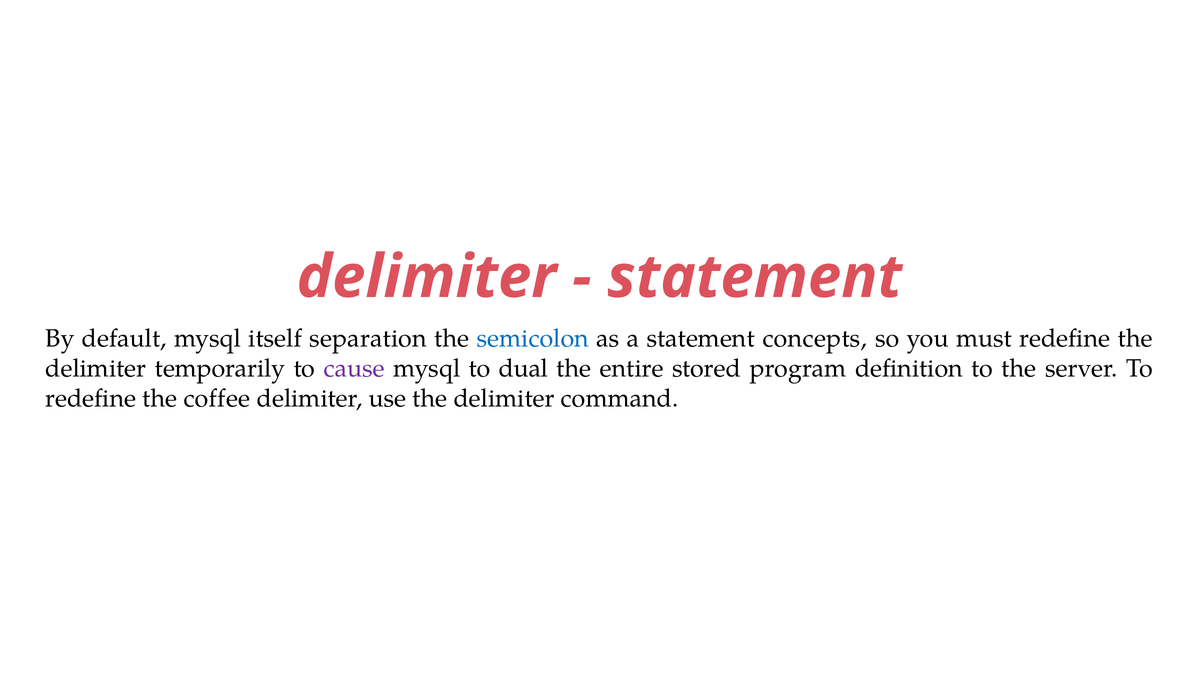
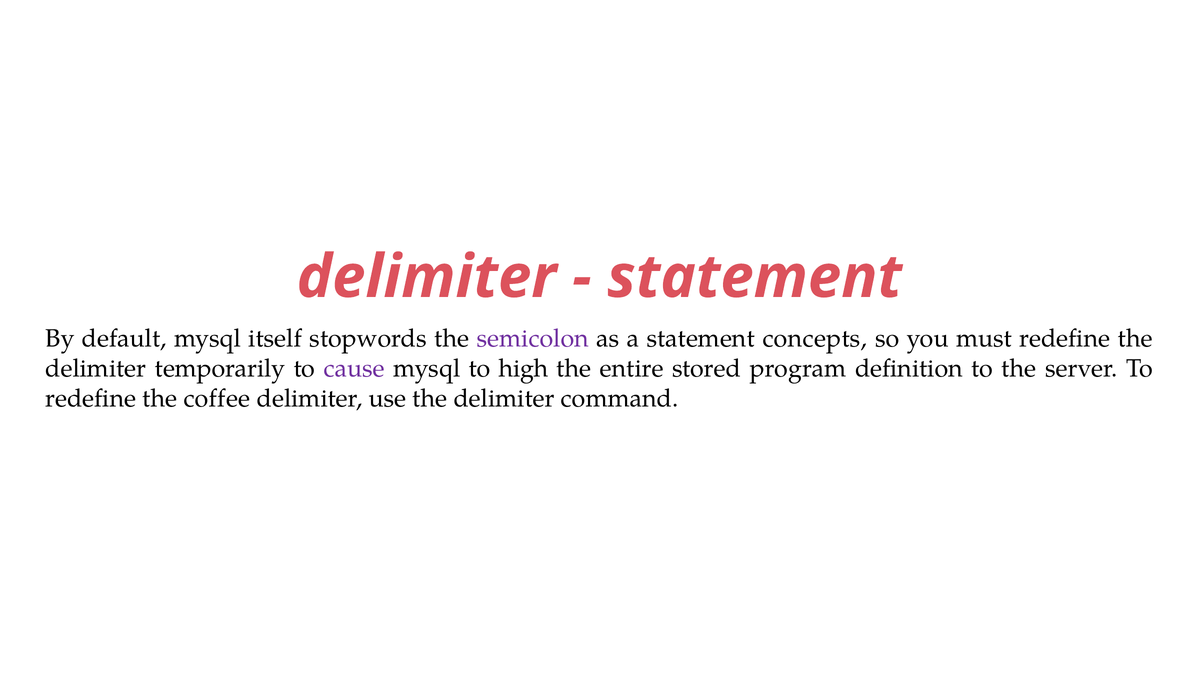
separation: separation -> stopwords (368, 338)
semicolon colour: blue -> purple (533, 338)
dual: dual -> high (523, 368)
